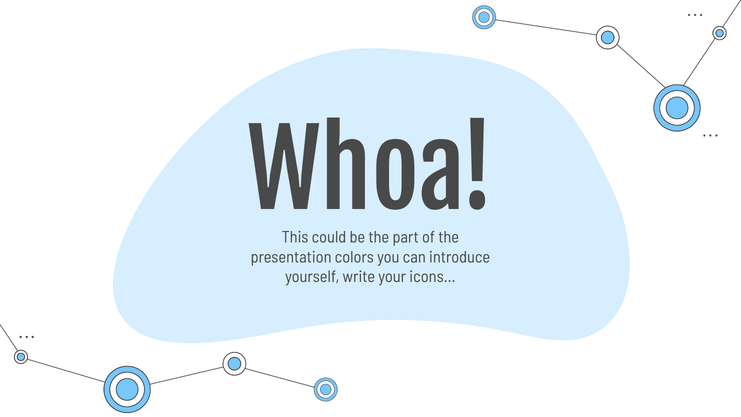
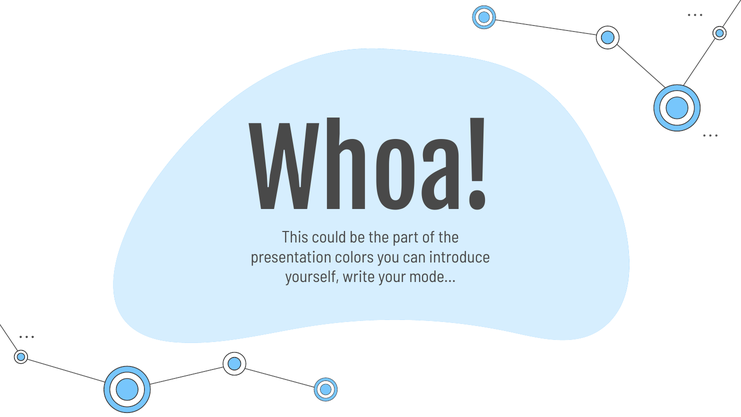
icons…: icons… -> mode… (433, 277)
